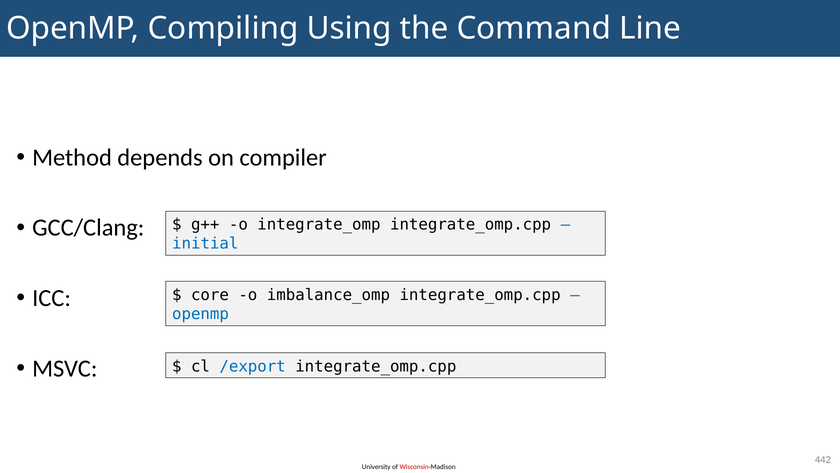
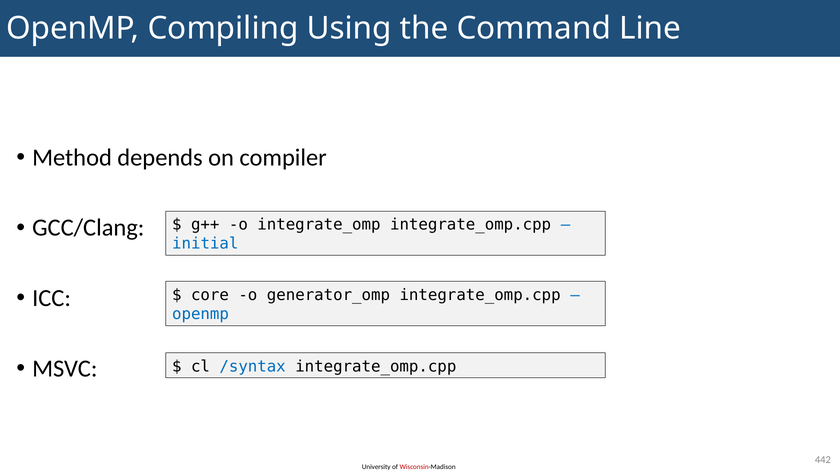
imbalance_omp: imbalance_omp -> generator_omp (328, 295)
/export: /export -> /syntax (253, 366)
